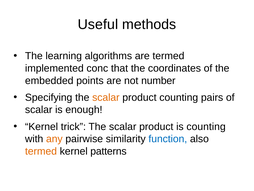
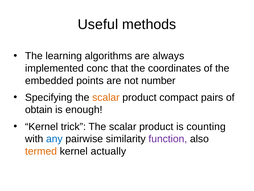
are termed: termed -> always (168, 56)
product counting: counting -> compact (179, 97)
scalar: scalar -> obtain (39, 110)
any colour: orange -> blue (54, 139)
function colour: blue -> purple (168, 139)
patterns: patterns -> actually (108, 151)
